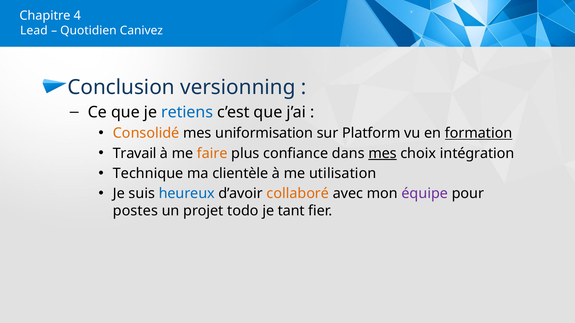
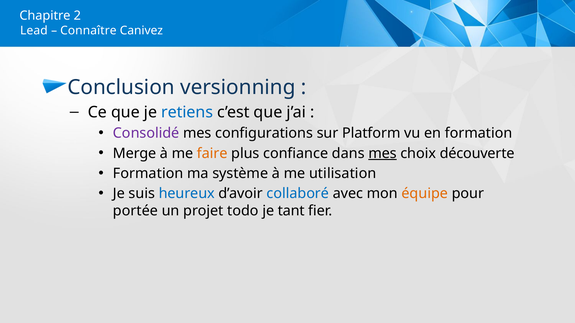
4: 4 -> 2 (77, 16)
Quotidien: Quotidien -> Connaître (88, 31)
Consolidé colour: orange -> purple (146, 133)
uniformisation: uniformisation -> configurations (264, 133)
formation underline: present -> none (479, 133)
Travail: Travail -> Merge (135, 154)
intégration: intégration -> découverte (477, 154)
Technique: Technique -> Formation (148, 174)
clientèle: clientèle -> système (240, 174)
collaboré colour: orange -> blue (298, 194)
équipe colour: purple -> orange (425, 194)
postes: postes -> portée (135, 211)
